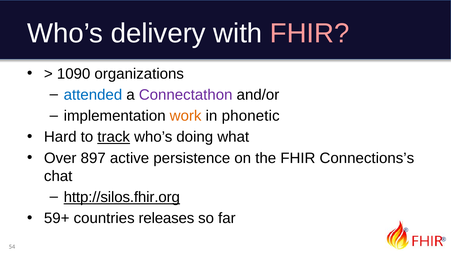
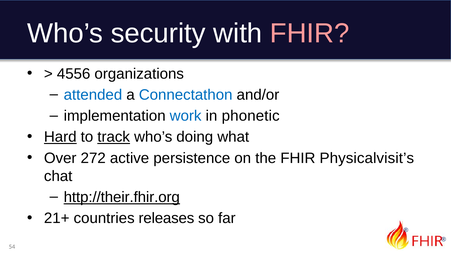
delivery: delivery -> security (158, 33)
1090: 1090 -> 4556 (74, 74)
Connectathon colour: purple -> blue (186, 95)
work colour: orange -> blue (186, 116)
Hard underline: none -> present (60, 137)
897: 897 -> 272 (93, 158)
Connections’s: Connections’s -> Physicalvisit’s (367, 158)
http://silos.fhir.org: http://silos.fhir.org -> http://their.fhir.org (122, 197)
59+: 59+ -> 21+ (57, 218)
